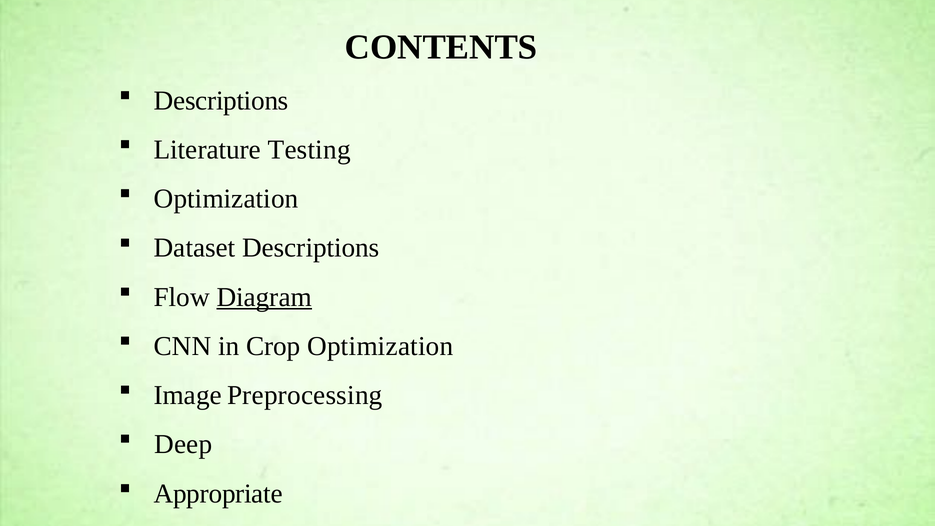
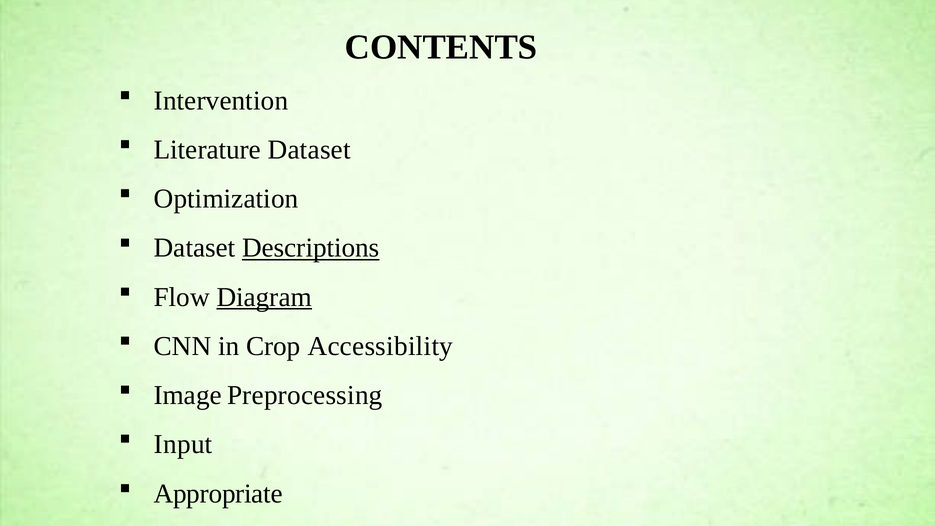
Descriptions: Descriptions -> Intervention (221, 101)
Literature Testing: Testing -> Dataset (309, 150)
Descriptions underline: none -> present (311, 248)
Crop Optimization: Optimization -> Accessibility (380, 346)
Deep: Deep -> Input (183, 444)
